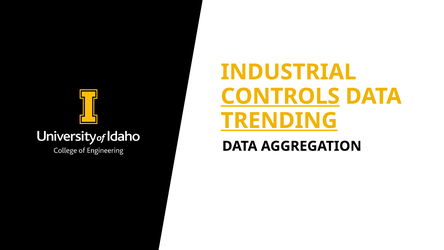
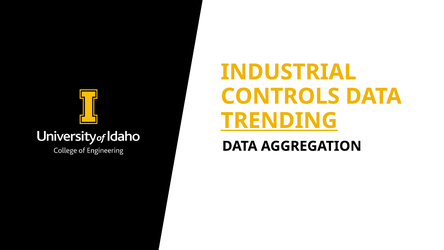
CONTROLS underline: present -> none (280, 96)
